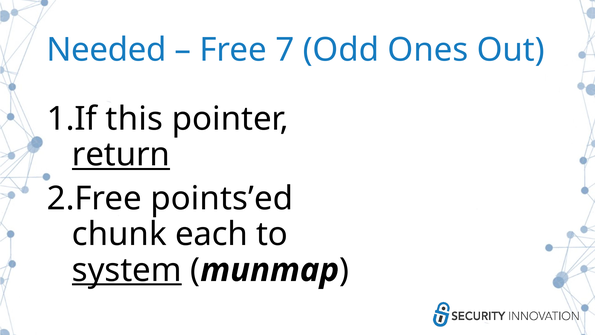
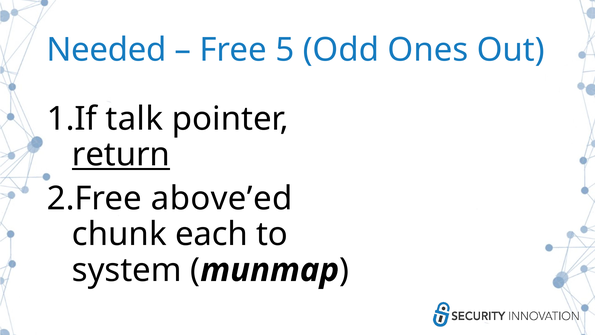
7: 7 -> 5 (285, 50)
this: this -> talk (134, 119)
points’ed: points’ed -> above’ed (222, 198)
system underline: present -> none (127, 270)
